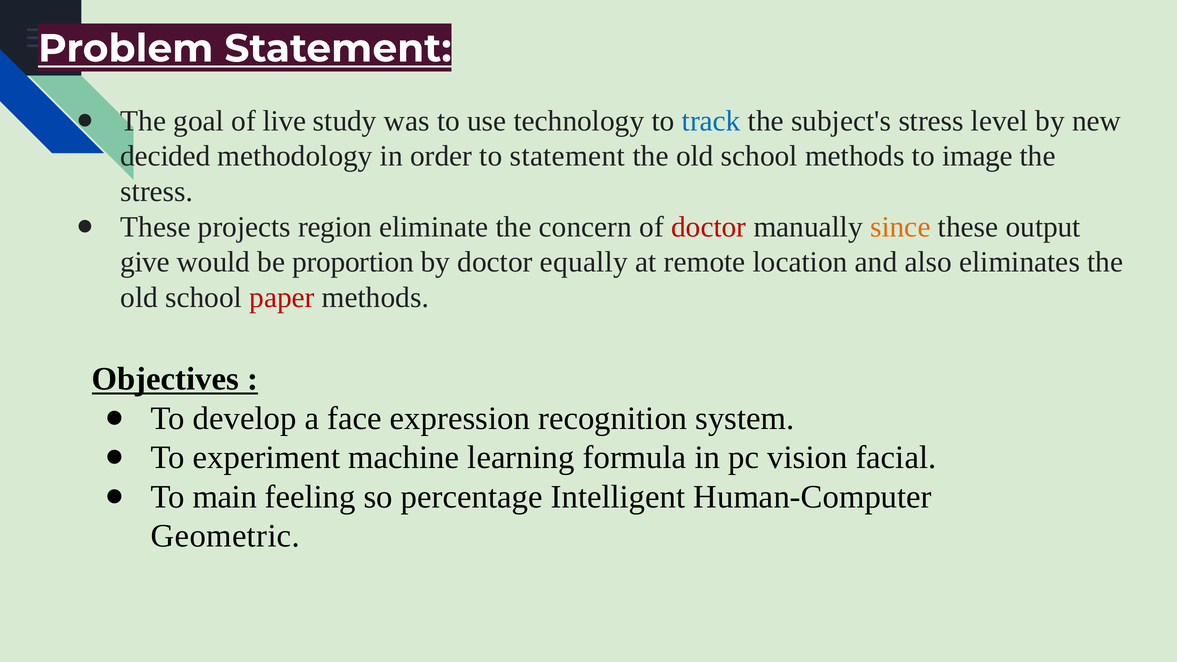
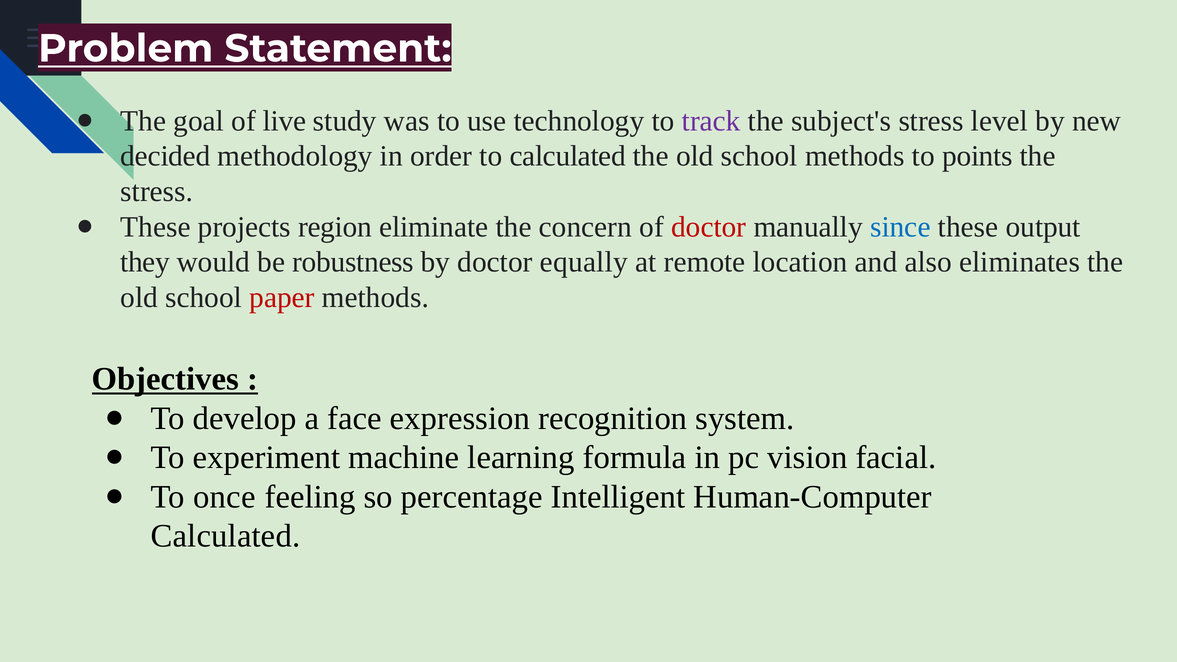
track colour: blue -> purple (711, 121)
to statement: statement -> calculated (568, 156)
image: image -> points (977, 156)
since colour: orange -> blue (900, 227)
give: give -> they (145, 262)
proportion: proportion -> robustness (353, 262)
main: main -> once (224, 497)
Geometric: Geometric -> Calculated (226, 536)
